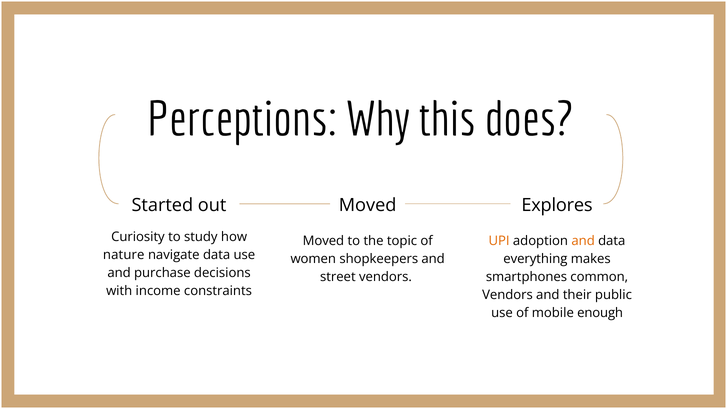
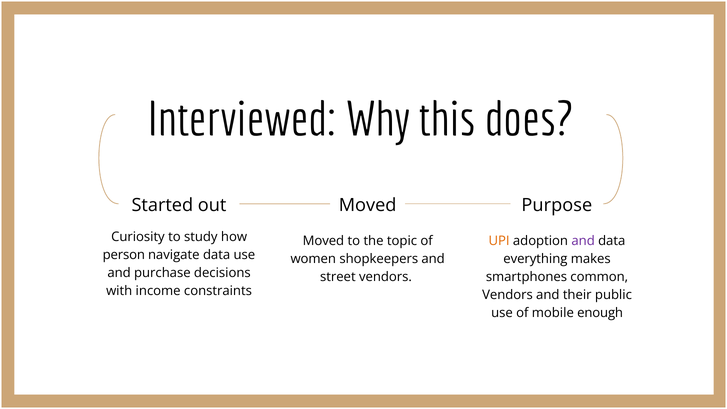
Perceptions: Perceptions -> Interviewed (242, 120)
Explores: Explores -> Purpose (557, 205)
and colour: orange -> purple (583, 241)
nature: nature -> person (124, 255)
